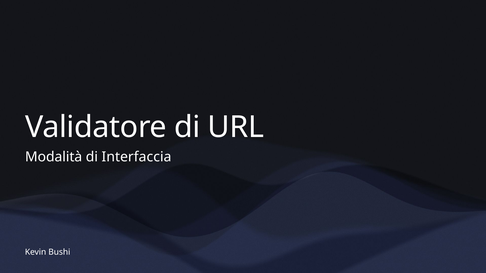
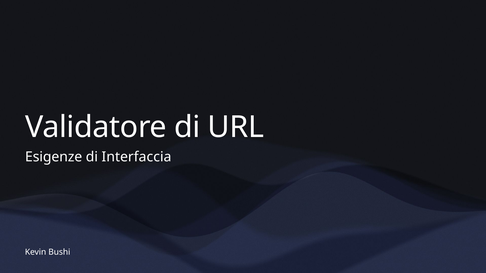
Modalità: Modalità -> Esigenze (54, 157)
